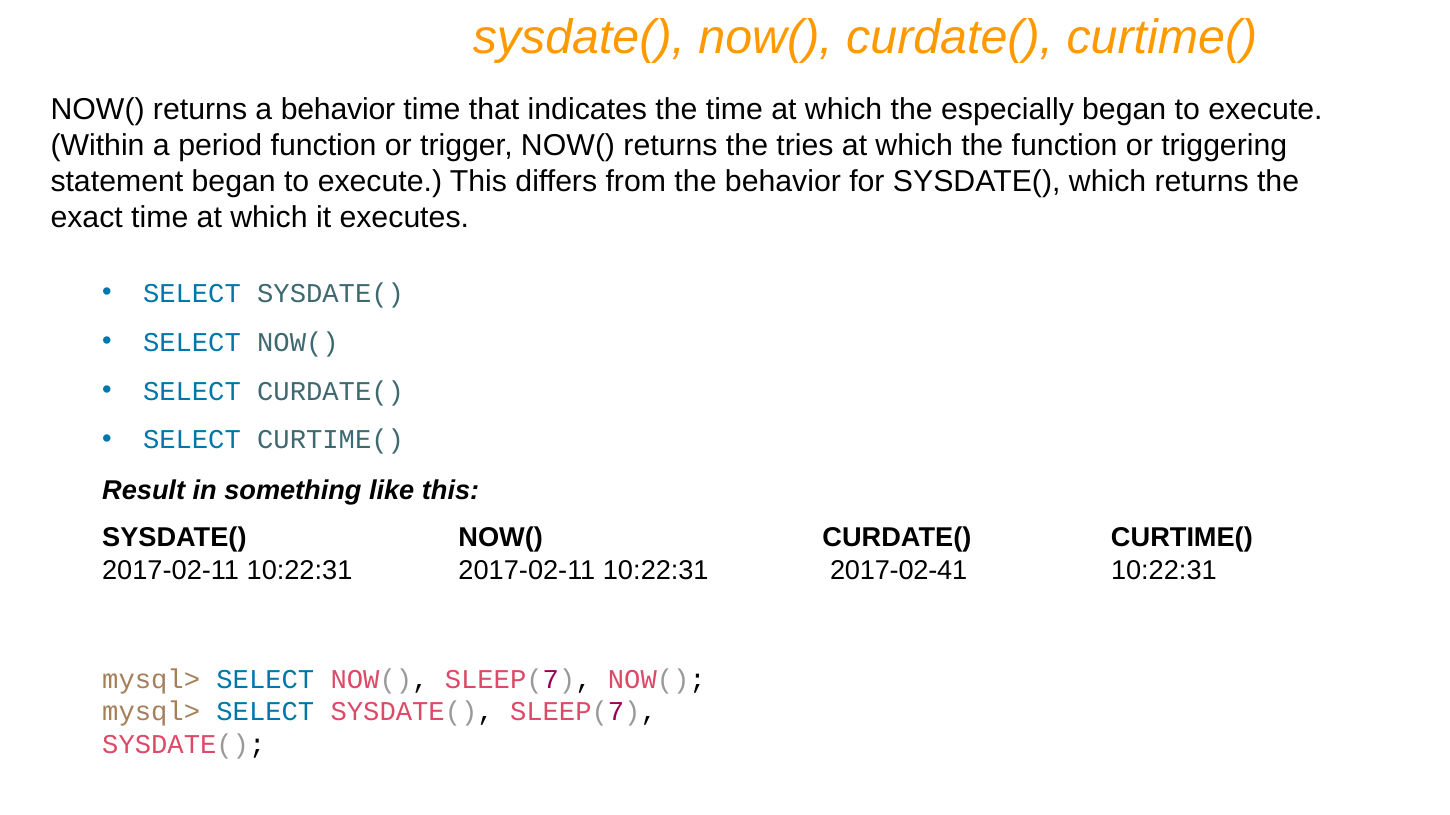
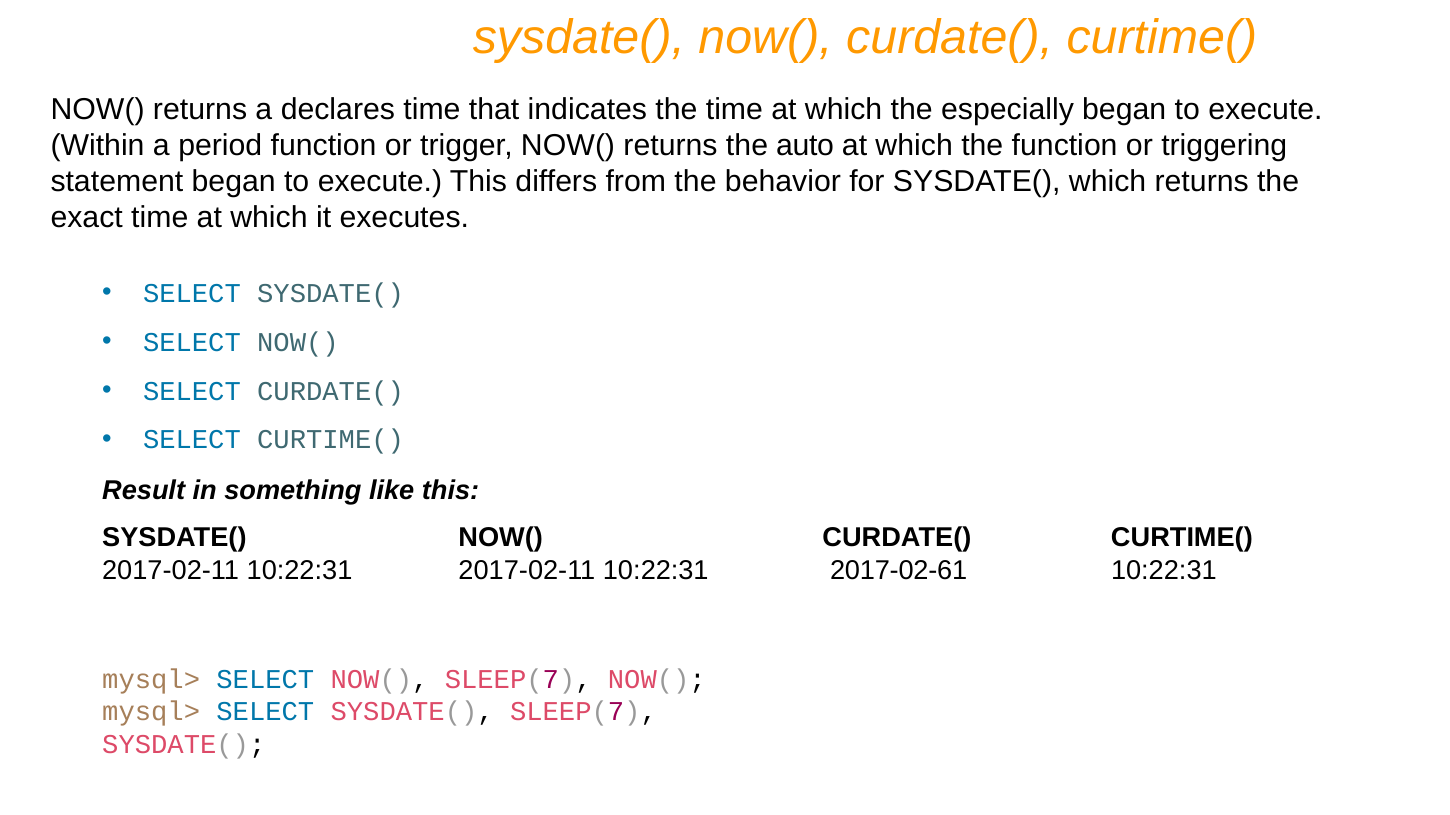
a behavior: behavior -> declares (338, 109)
tries: tries -> auto (805, 145)
2017-02-41: 2017-02-41 -> 2017-02-61 (899, 571)
